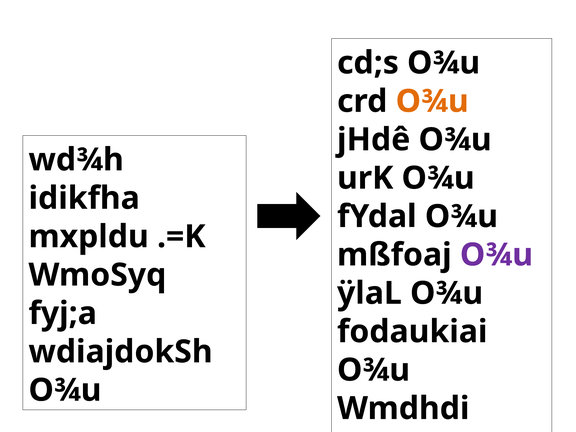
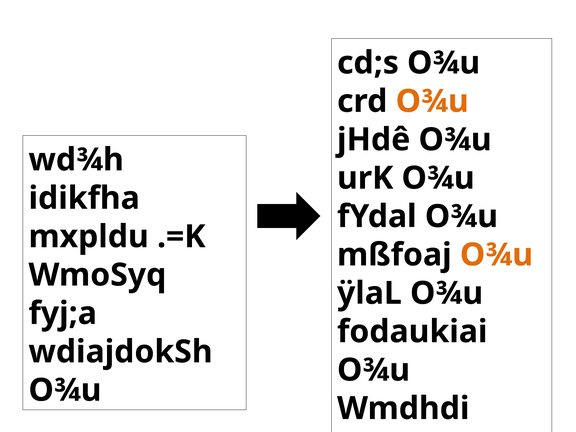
O¾u colour: purple -> orange (496, 255)
